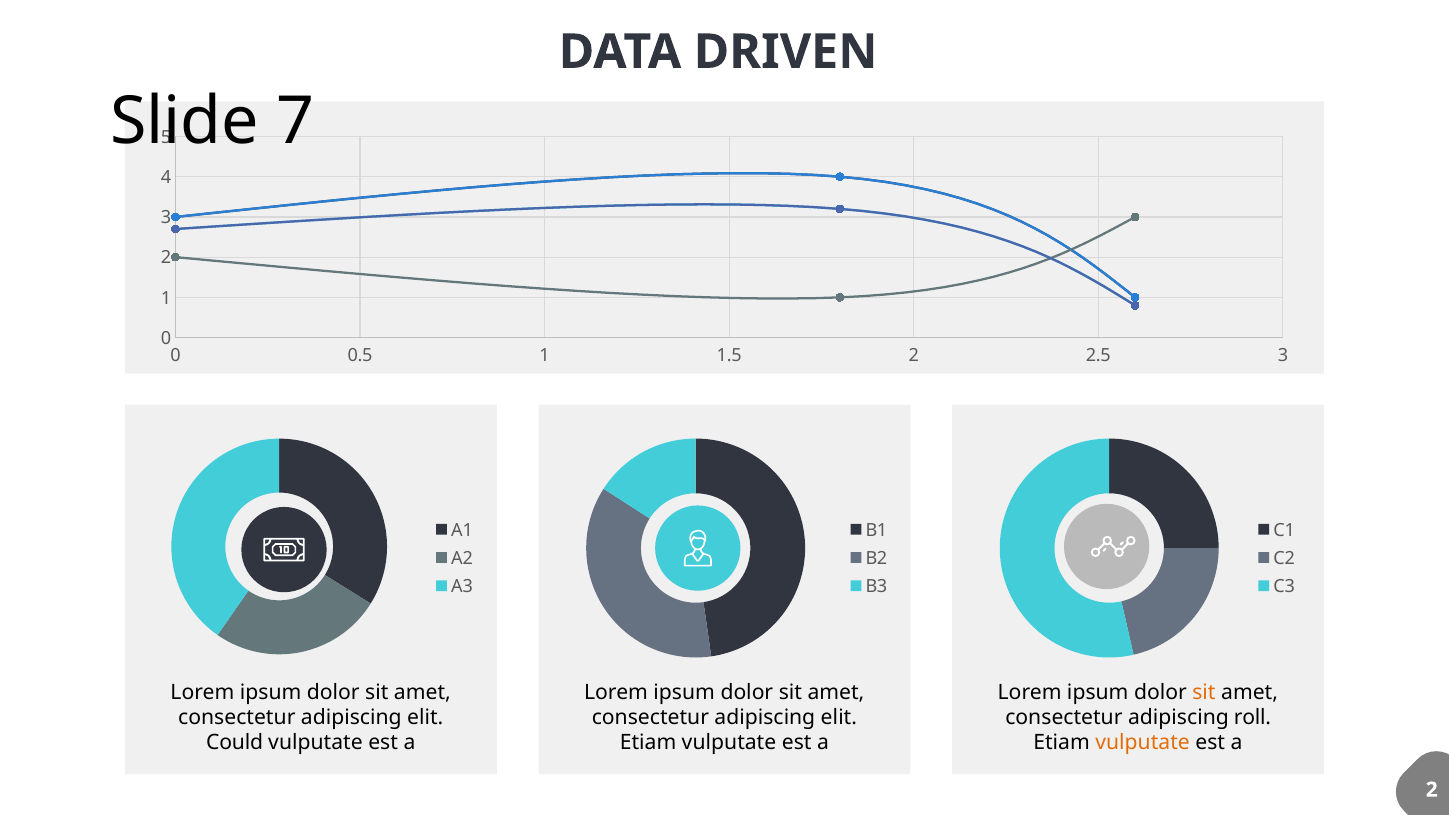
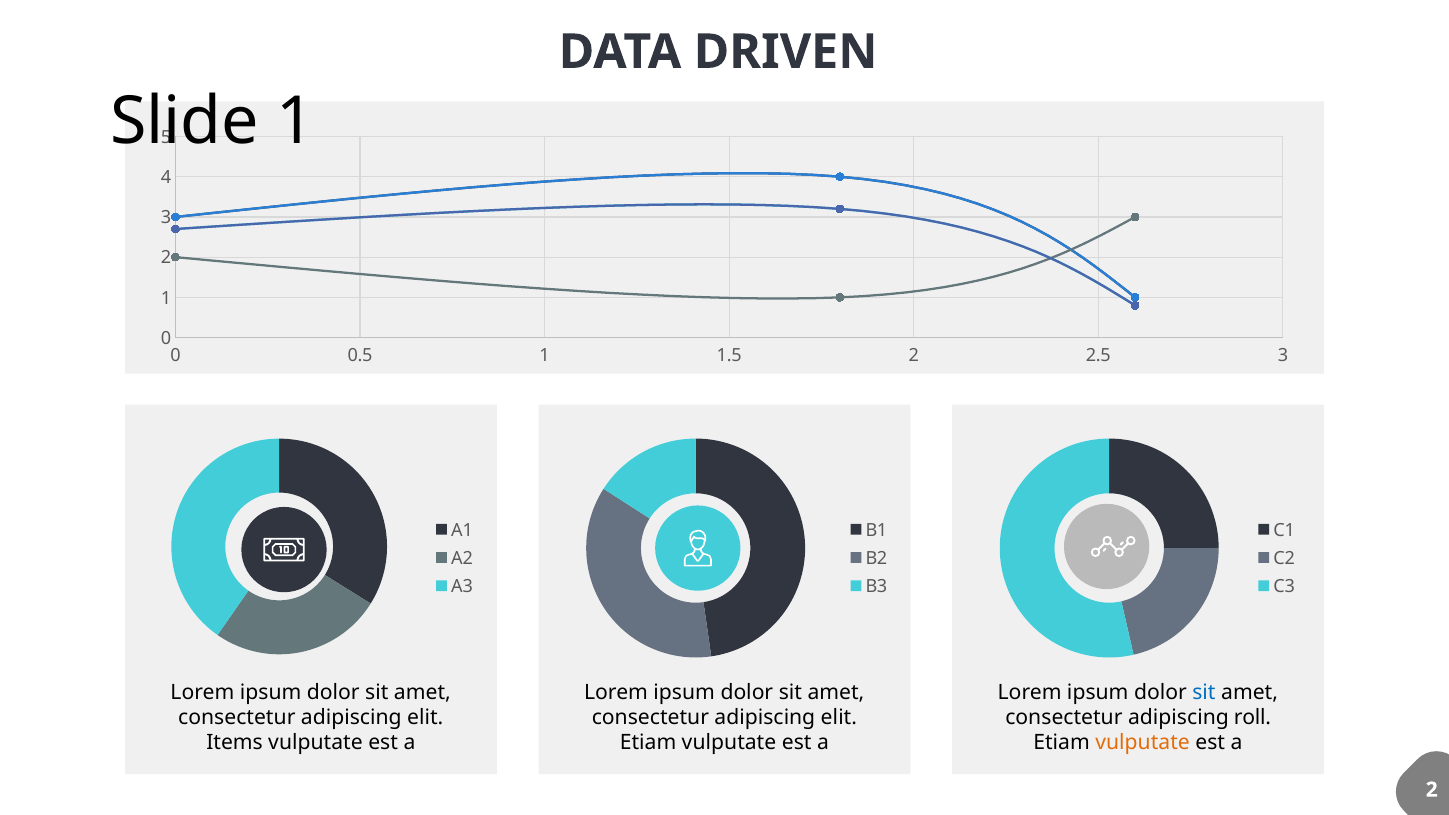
7: 7 -> 1 (296, 122)
sit colour: orange -> blue (1204, 692)
Could: Could -> Items (235, 743)
